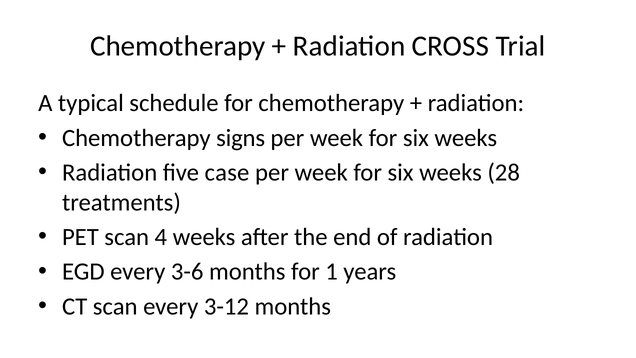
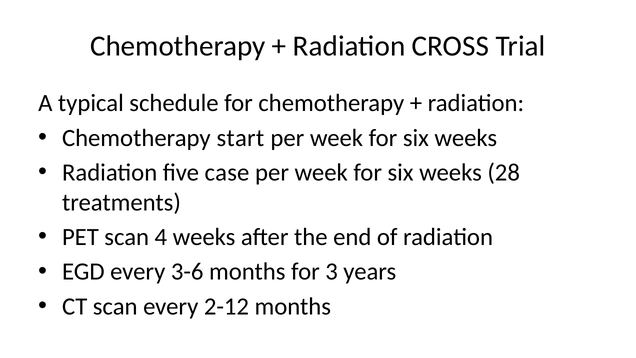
signs: signs -> start (240, 138)
1: 1 -> 3 (332, 272)
3-12: 3-12 -> 2-12 (226, 306)
